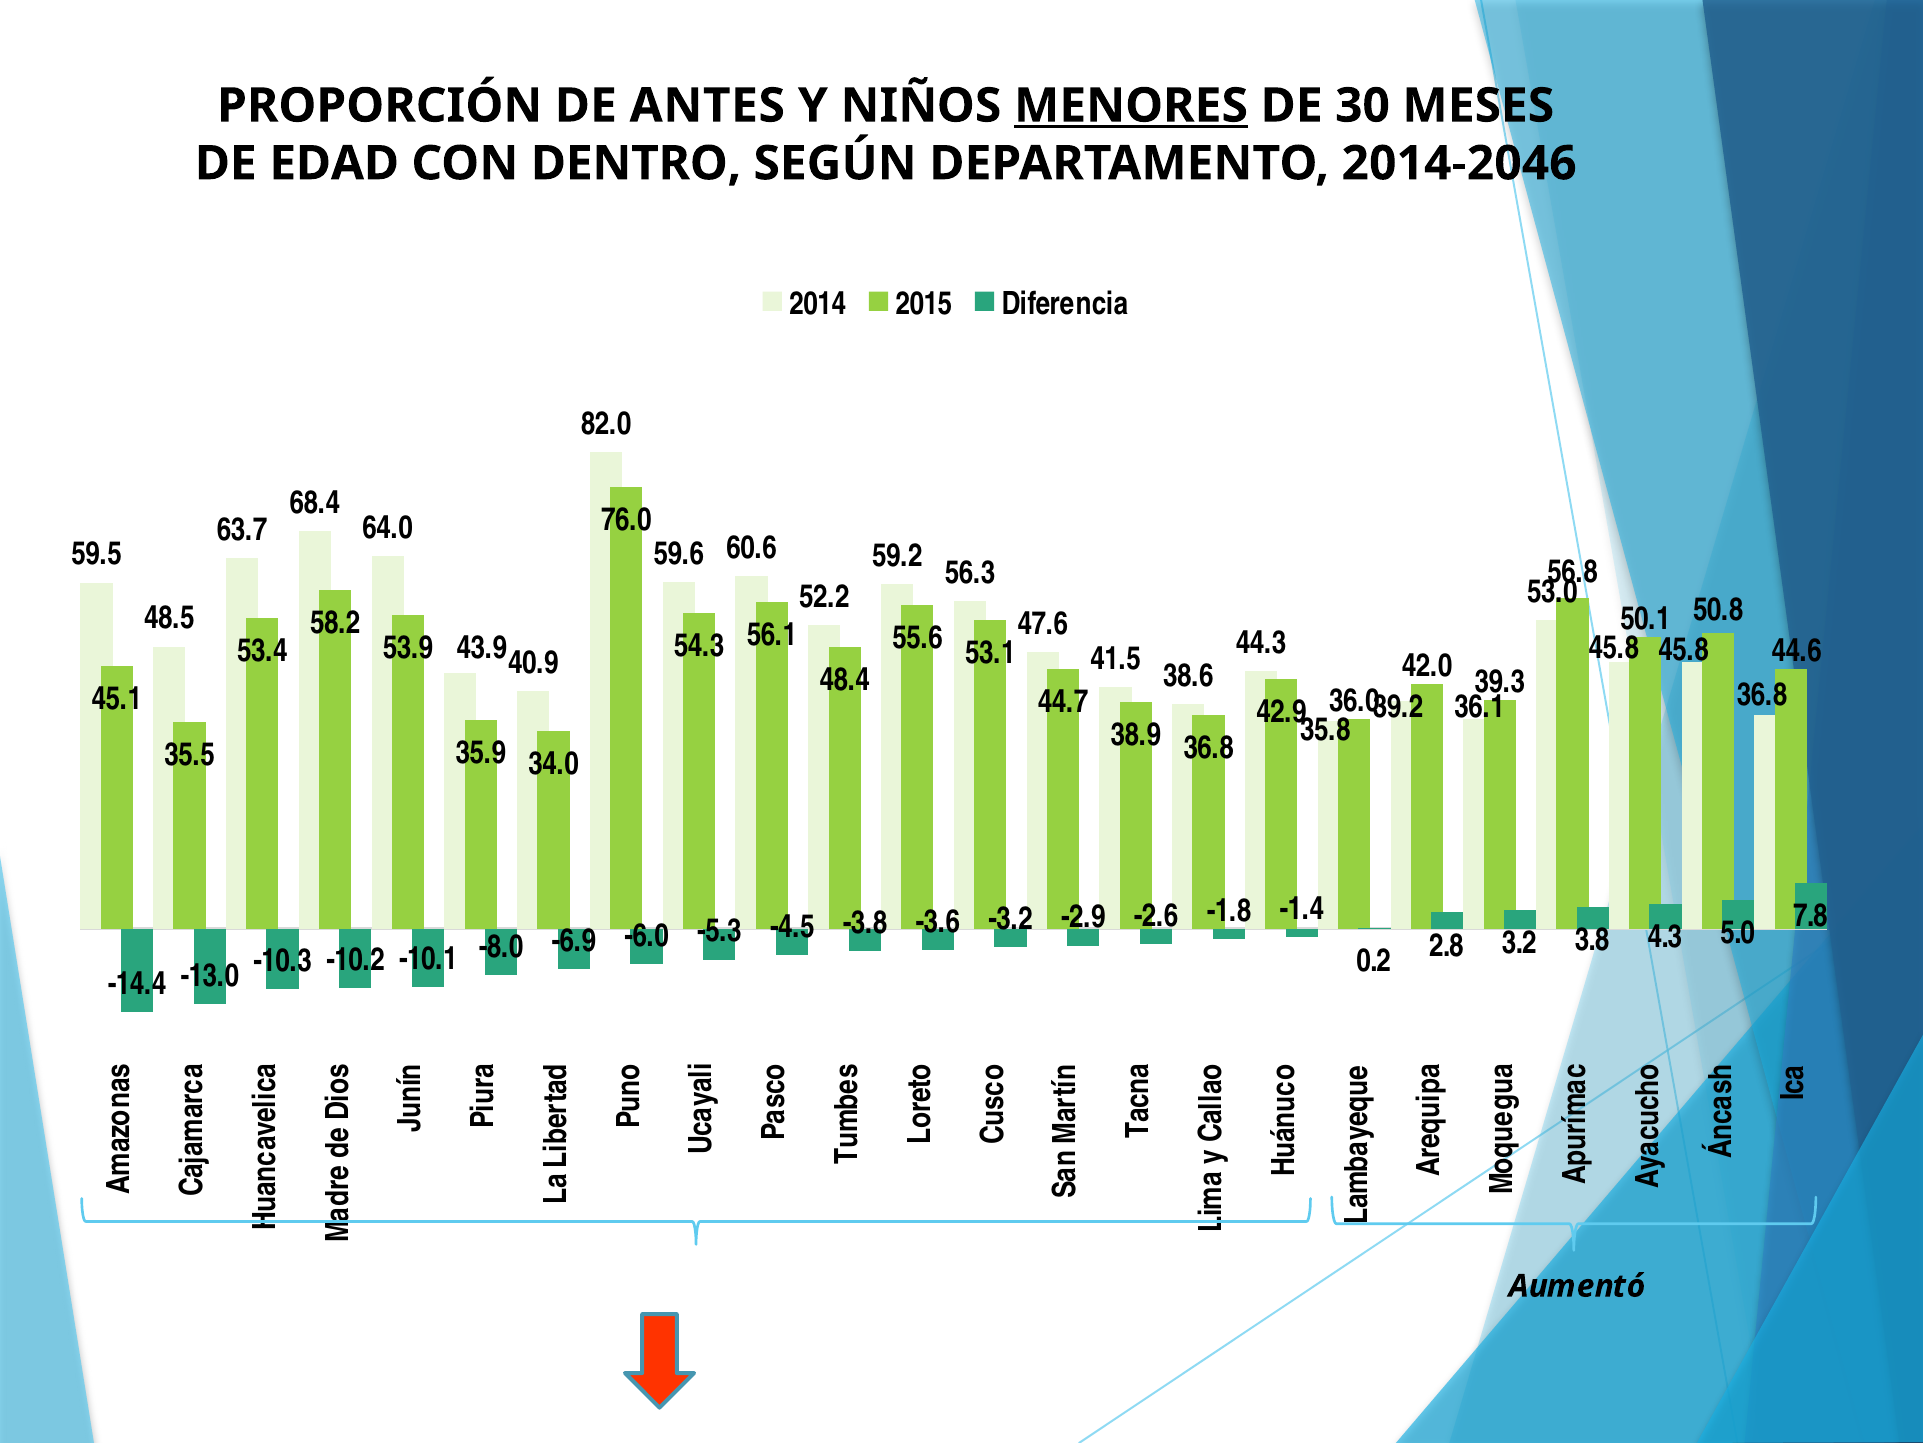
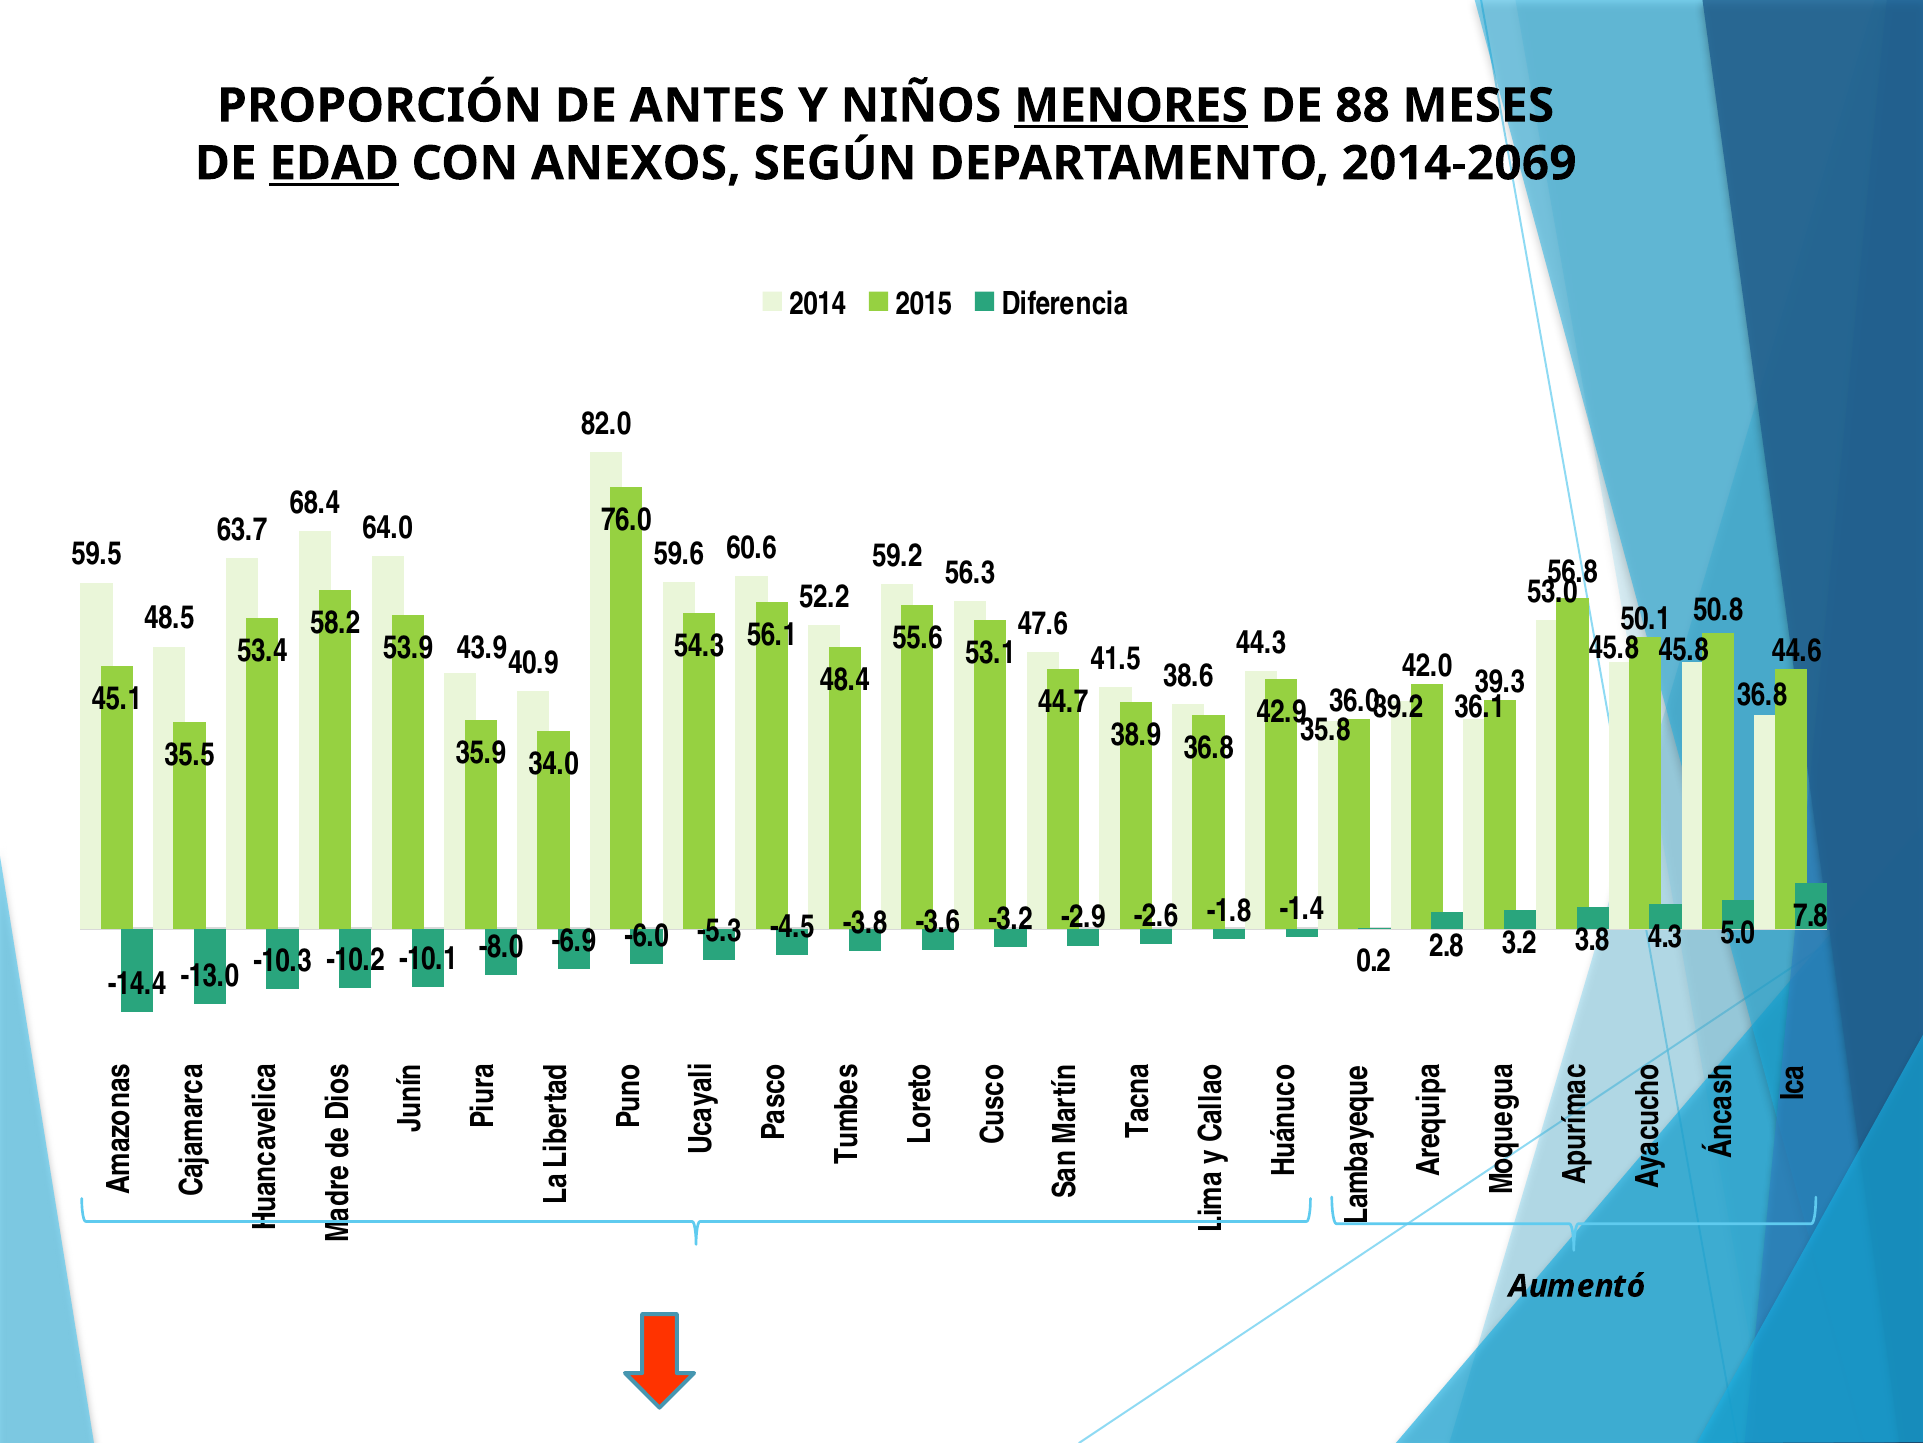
30: 30 -> 88 (1363, 106)
EDAD underline: none -> present (334, 163)
DENTRO: DENTRO -> ANEXOS (636, 163)
2014-2046: 2014-2046 -> 2014-2069 (1459, 163)
